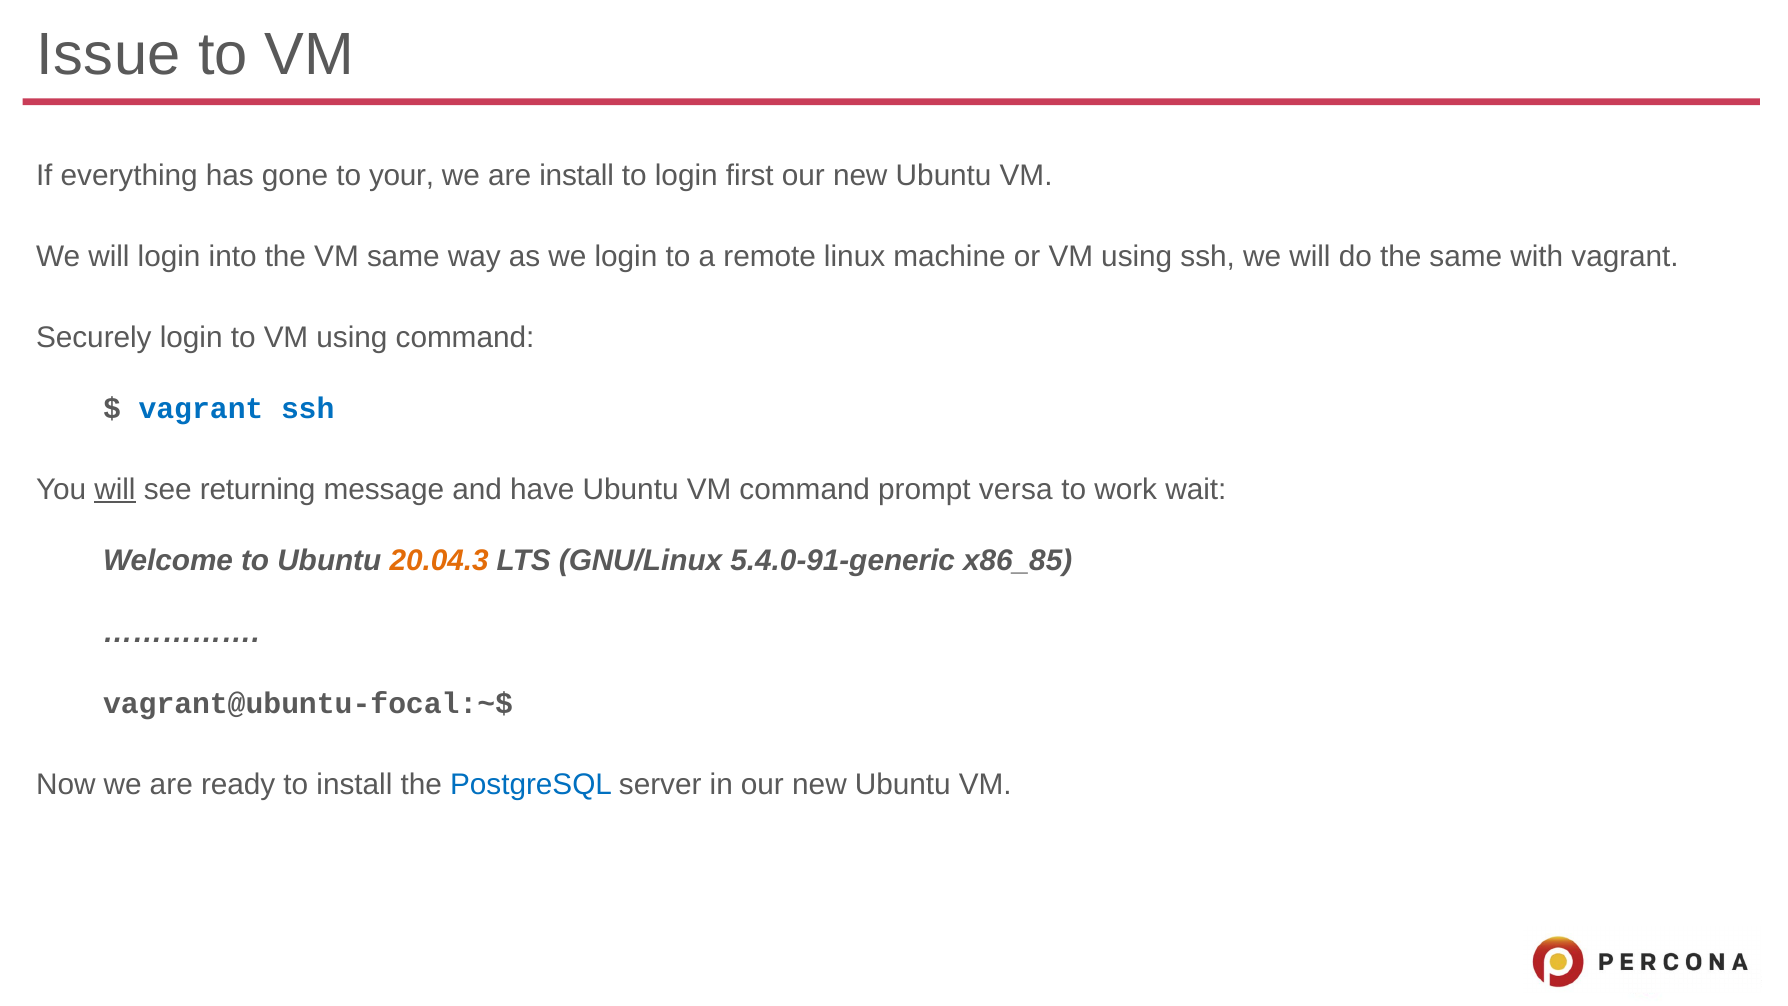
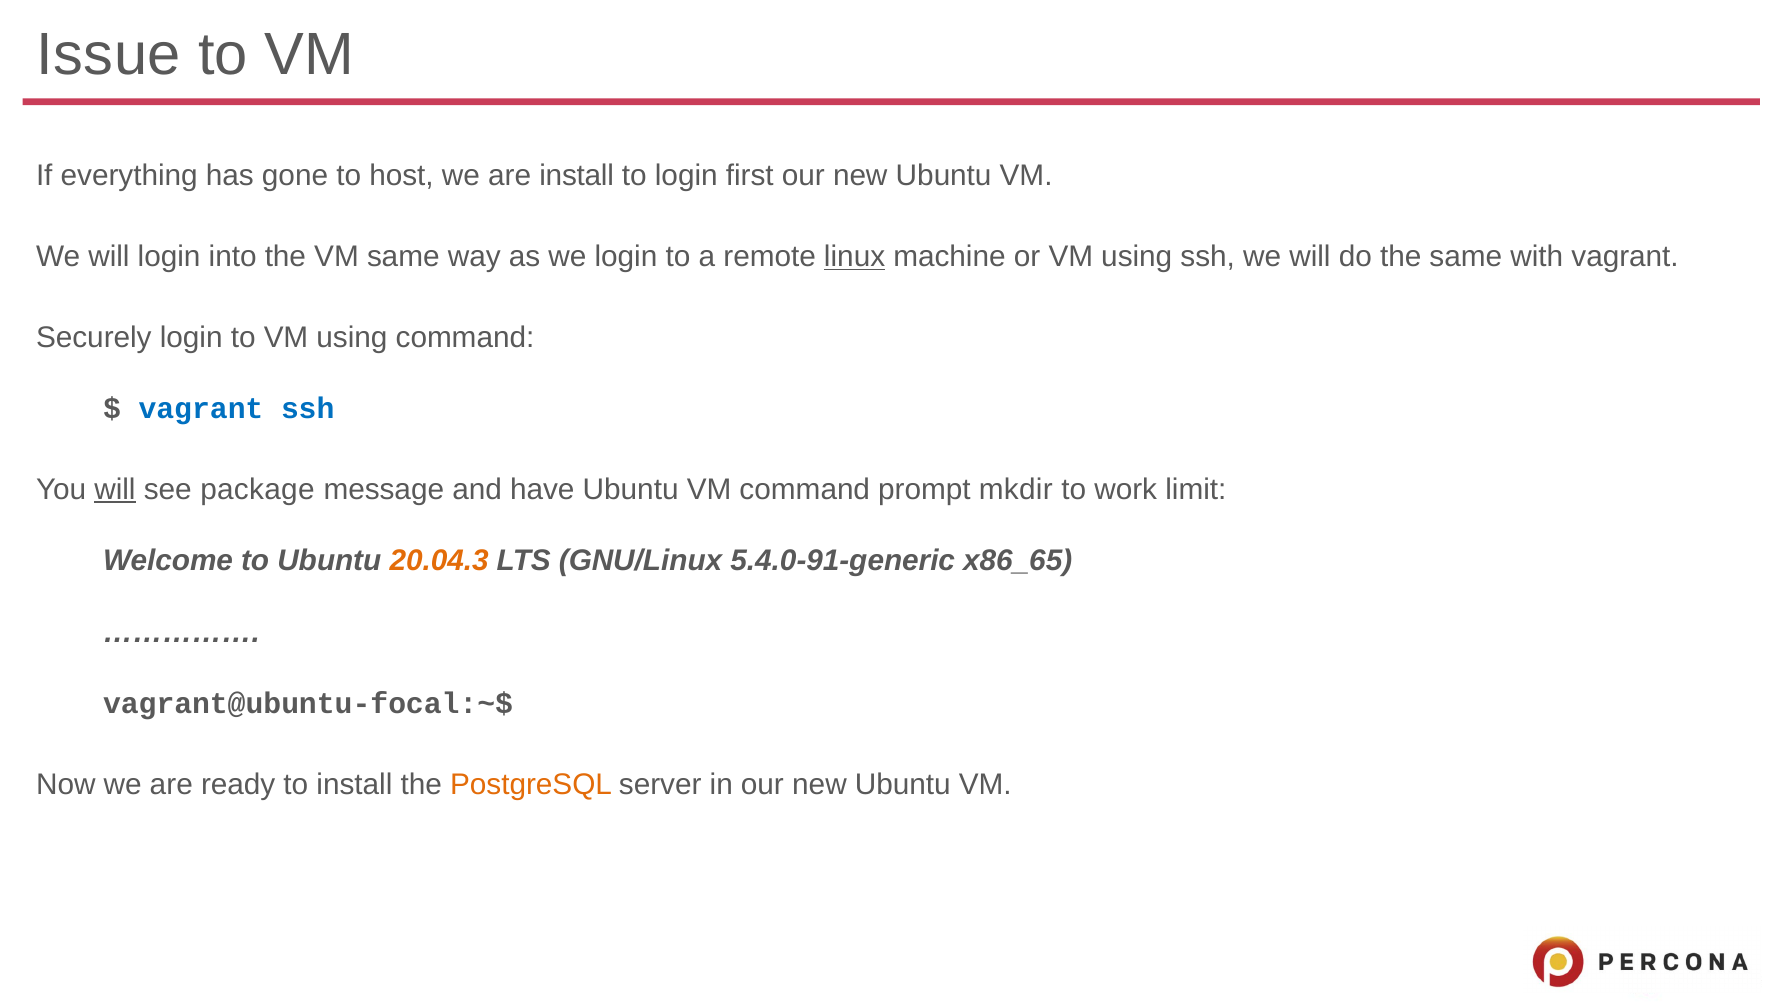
your: your -> host (401, 176)
linux underline: none -> present (855, 257)
returning: returning -> package (257, 489)
versa: versa -> mkdir (1016, 489)
wait: wait -> limit (1196, 489)
x86_85: x86_85 -> x86_65 (1018, 561)
PostgreSQL colour: blue -> orange (531, 784)
